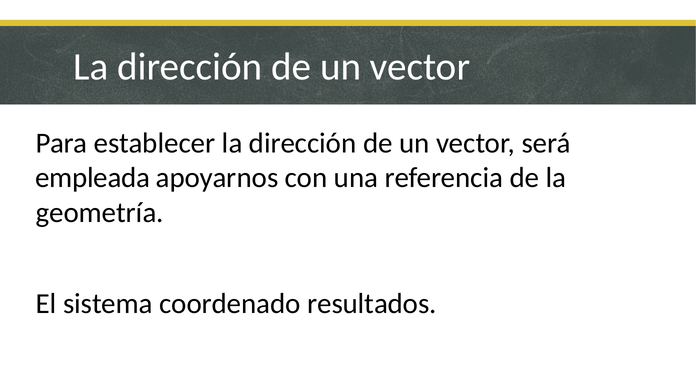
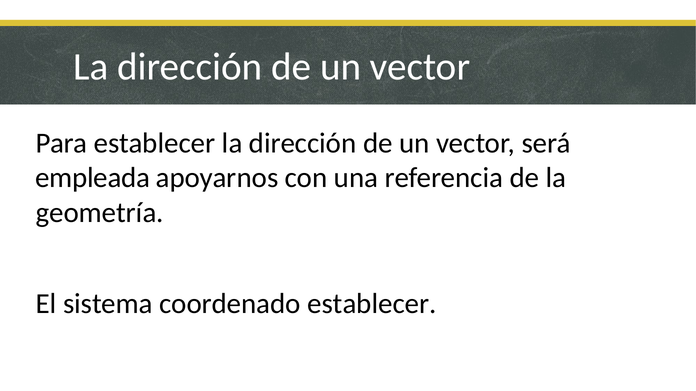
coordenado resultados: resultados -> establecer (372, 304)
